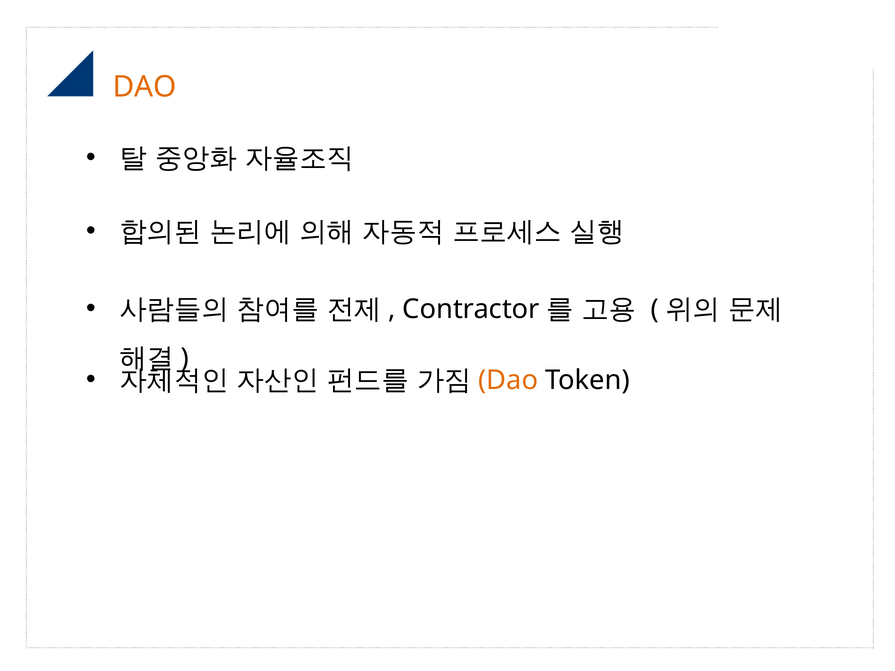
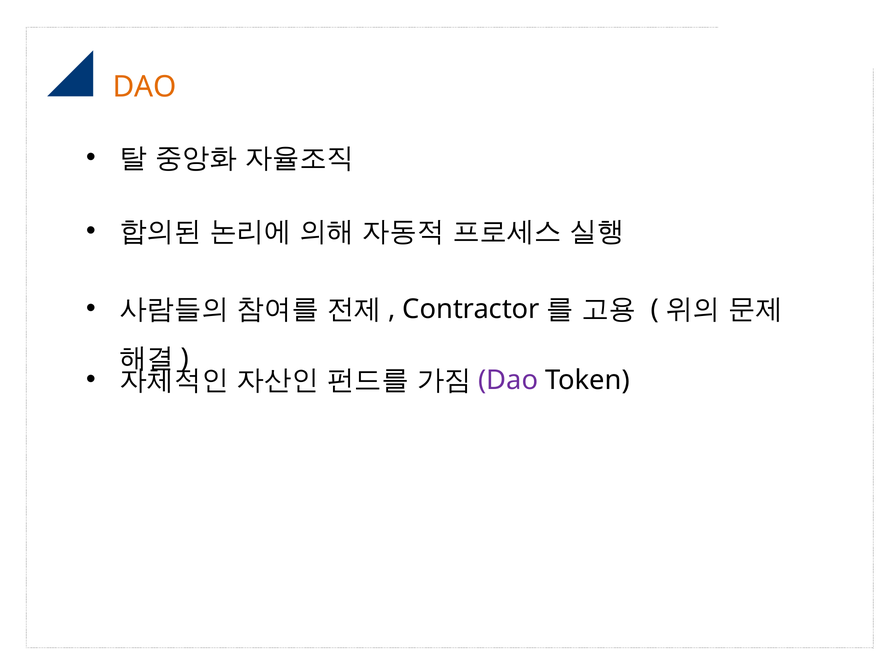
Dao colour: orange -> purple (508, 380)
